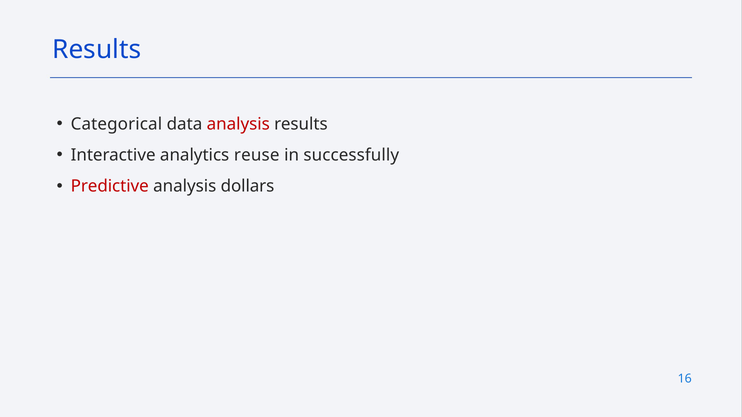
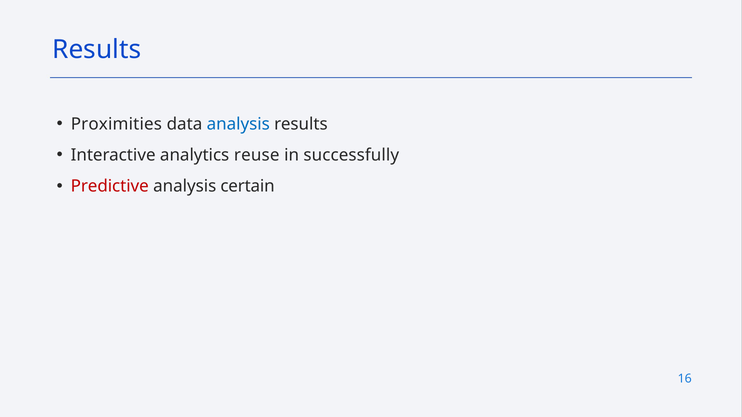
Categorical: Categorical -> Proximities (116, 124)
analysis colour: red -> blue (238, 124)
dollars: dollars -> certain (248, 187)
